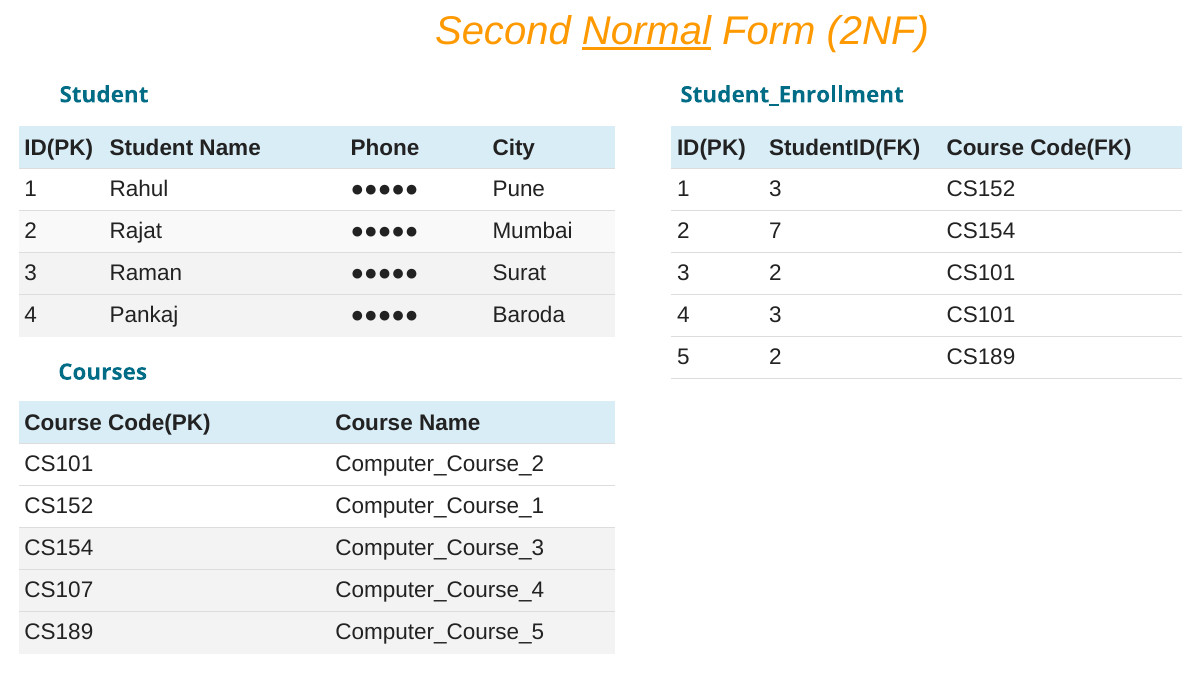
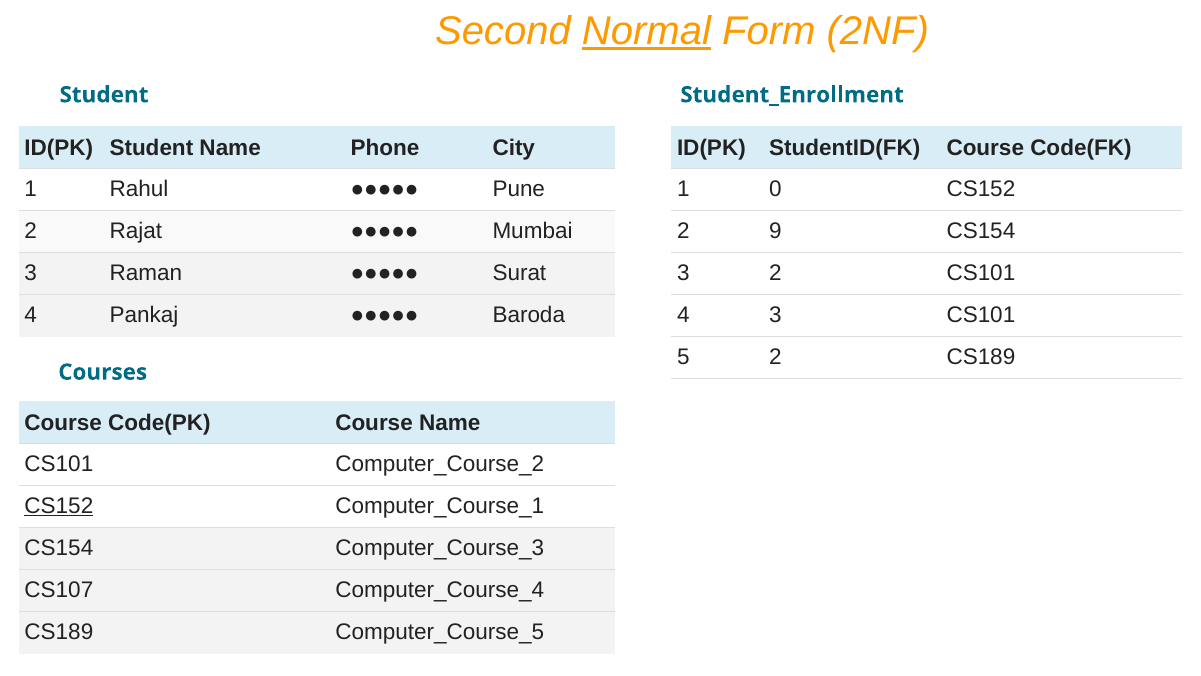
1 3: 3 -> 0 (776, 189)
7: 7 -> 9 (776, 231)
CS152 underline: none -> present (59, 505)
